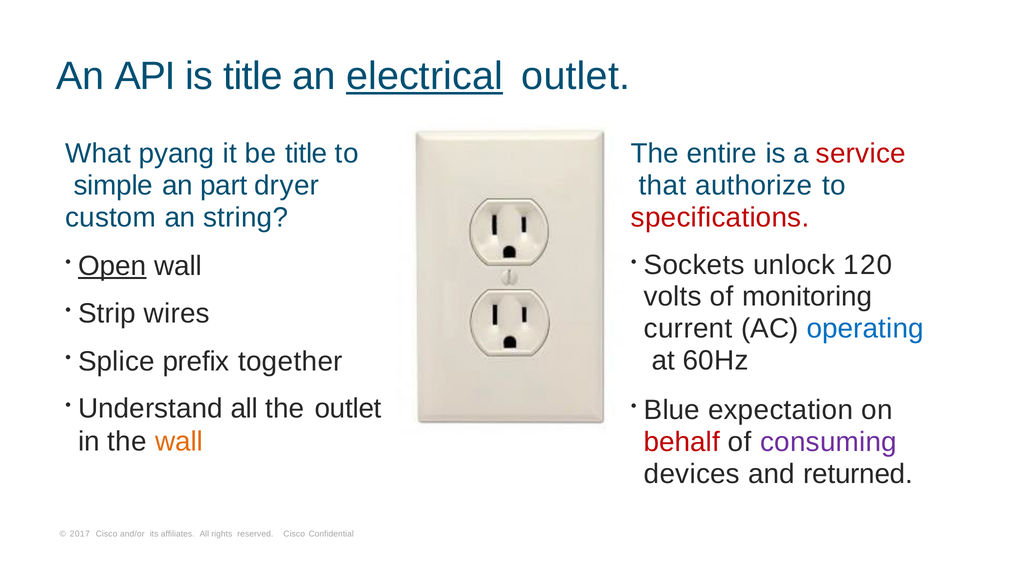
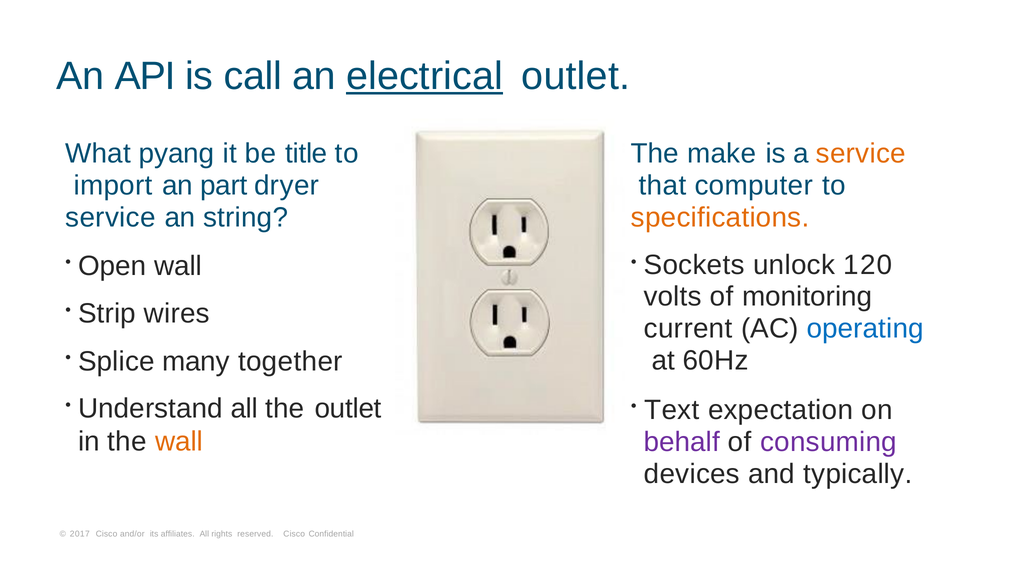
is title: title -> call (253, 76)
entire: entire -> make (722, 154)
service colour: red -> orange (861, 154)
simple: simple -> import (113, 185)
authorize: authorize -> computer (754, 185)
custom: custom -> service (110, 217)
specifications colour: red -> orange (720, 217)
Open underline: present -> none (112, 266)
prefix: prefix -> many (196, 361)
Blue: Blue -> Text (672, 410)
behalf colour: red -> purple (682, 442)
returned: returned -> typically (858, 474)
